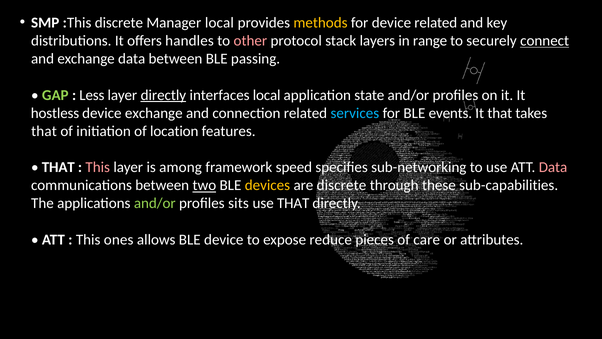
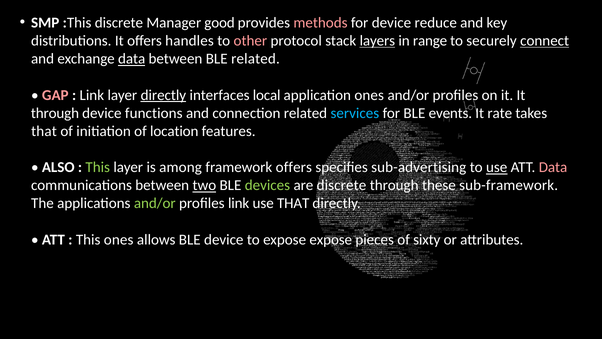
Manager local: local -> good (220, 23)
methods colour: yellow -> pink (321, 23)
device related: related -> reduce (436, 23)
layers underline: none -> present (377, 41)
data underline: none -> present (132, 59)
BLE passing: passing -> related (255, 59)
GAP colour: light green -> pink (55, 95)
Less: Less -> Link (92, 95)
application state: state -> ones (369, 95)
hostless: hostless -> through (55, 113)
device exchange: exchange -> functions (154, 113)
It that: that -> rate (500, 113)
THAT: THAT -> ALSO (58, 167)
This colour: pink -> light green (98, 167)
framework speed: speed -> offers (294, 167)
sub-networking: sub-networking -> sub-advertising (419, 167)
use underline: none -> present (497, 167)
devices colour: yellow -> light green (267, 185)
sub-capabilities: sub-capabilities -> sub-framework (509, 185)
profiles sits: sits -> link (239, 203)
expose reduce: reduce -> expose (331, 239)
care: care -> sixty (427, 239)
